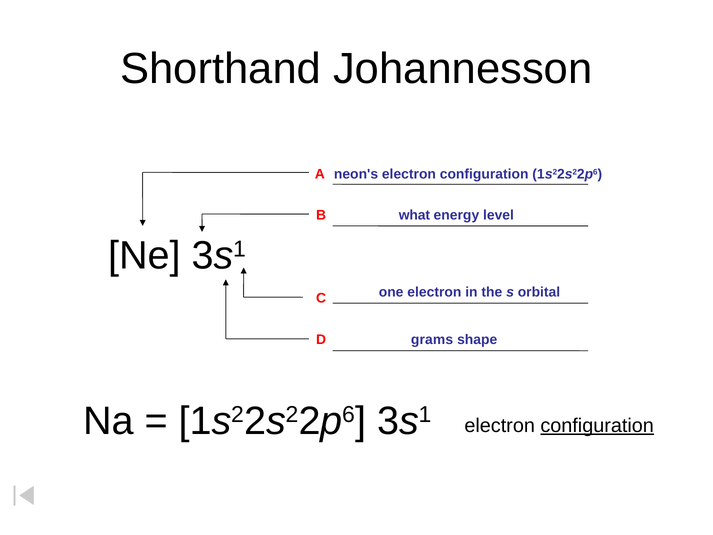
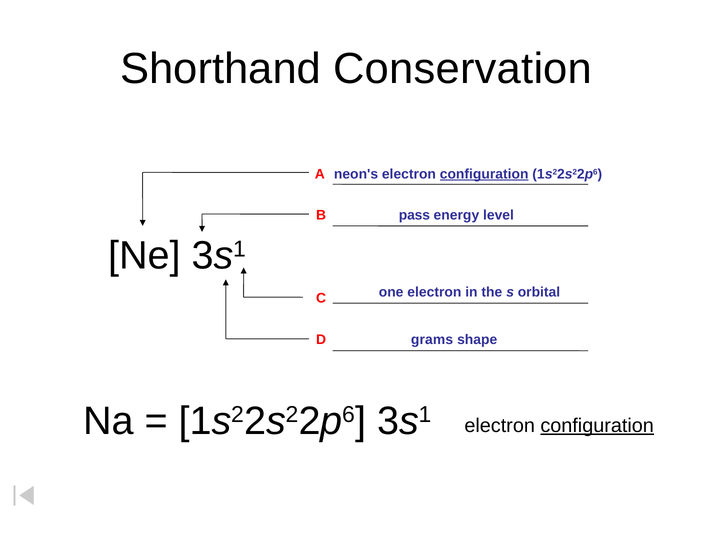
Johannesson: Johannesson -> Conservation (463, 69)
configuration underline: none -> present (484, 174)
what: what -> pass (414, 215)
